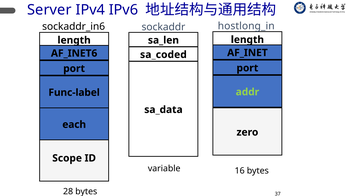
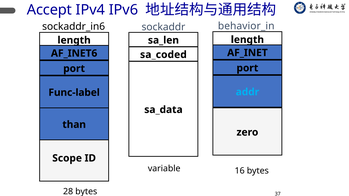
Server: Server -> Accept (49, 10)
hostlong_in: hostlong_in -> behavior_in (246, 26)
addr colour: light green -> light blue (247, 92)
each: each -> than (74, 125)
